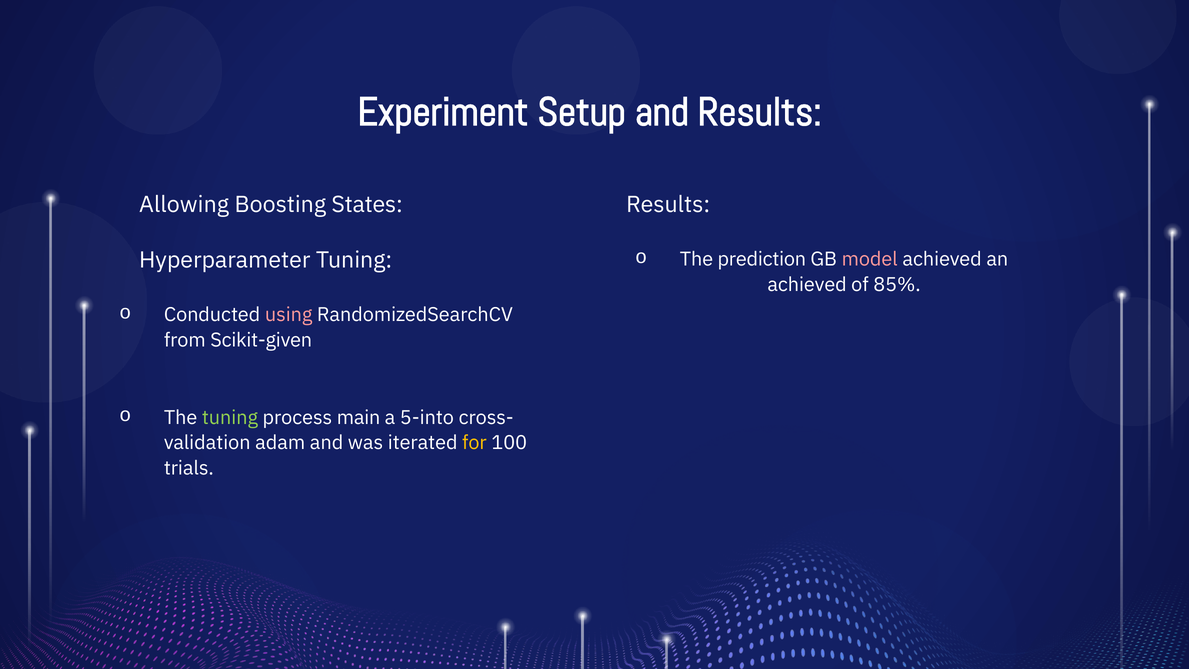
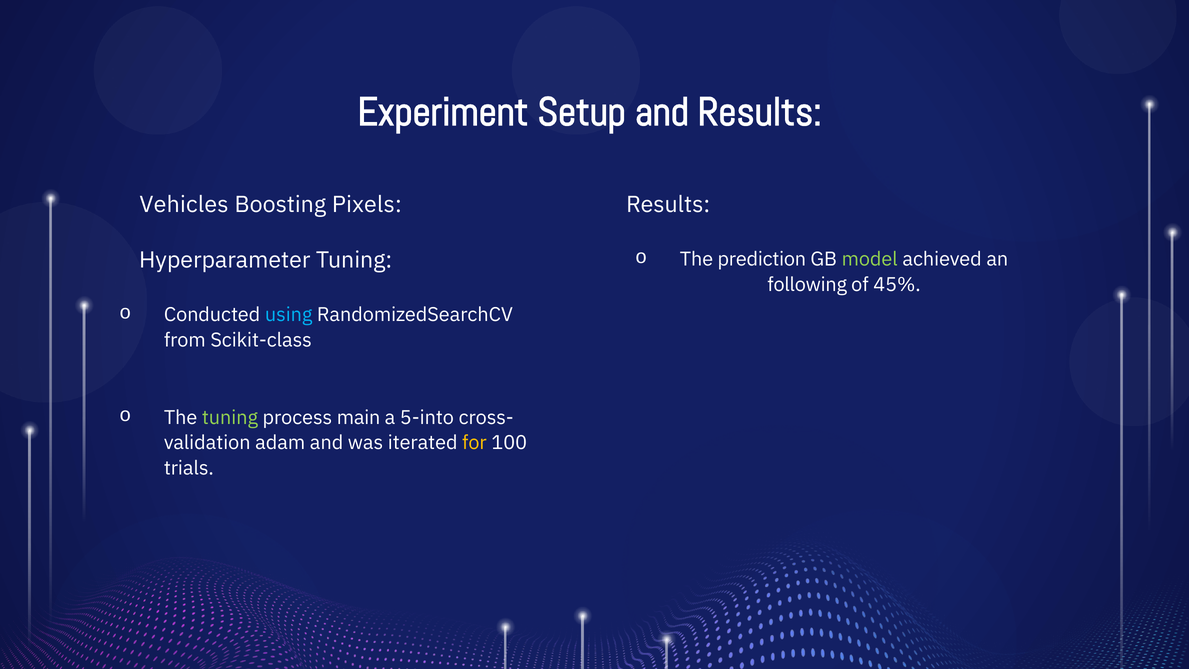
Allowing: Allowing -> Vehicles (184, 204)
States: States -> Pixels (367, 204)
model colour: pink -> light green (870, 259)
achieved: achieved -> following (807, 285)
85%: 85% -> 45% (897, 285)
using colour: pink -> light blue (289, 315)
Scikit-given: Scikit-given -> Scikit-class (261, 340)
